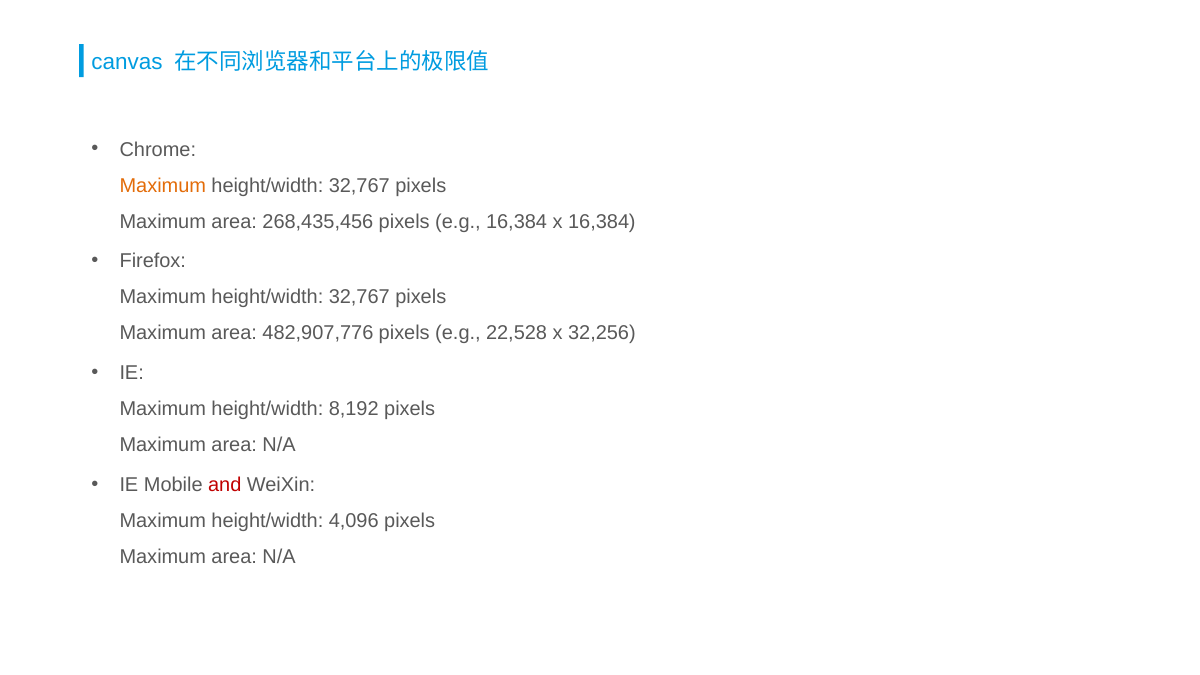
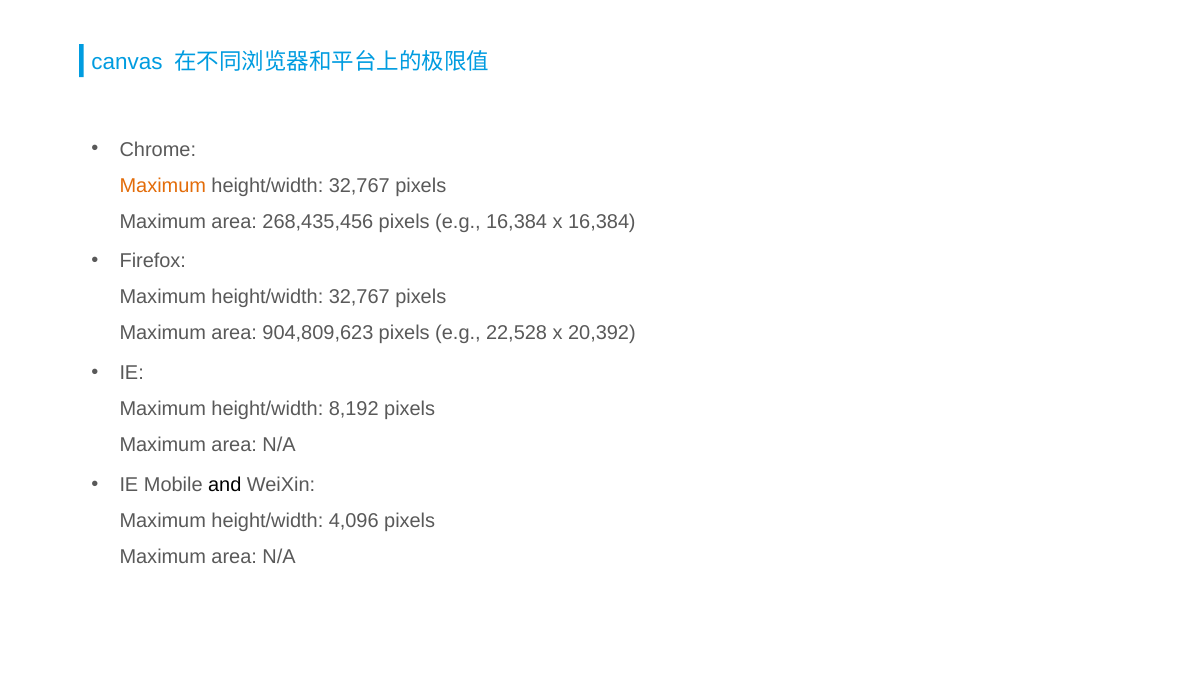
482,907,776: 482,907,776 -> 904,809,623 (318, 333)
32,256: 32,256 -> 20,392 (602, 333)
and colour: red -> black (225, 485)
